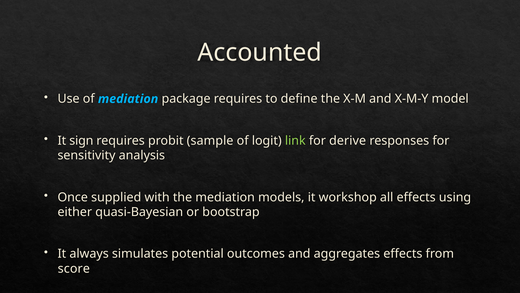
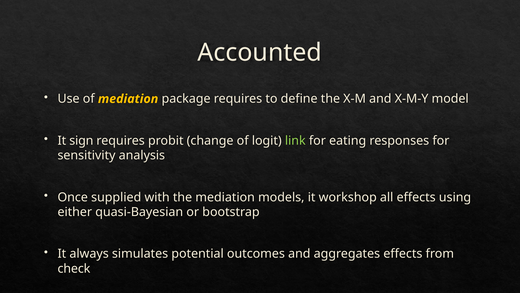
mediation colour: light blue -> yellow (128, 99)
sample: sample -> change (210, 140)
derive: derive -> eating (348, 140)
score: score -> check (74, 268)
